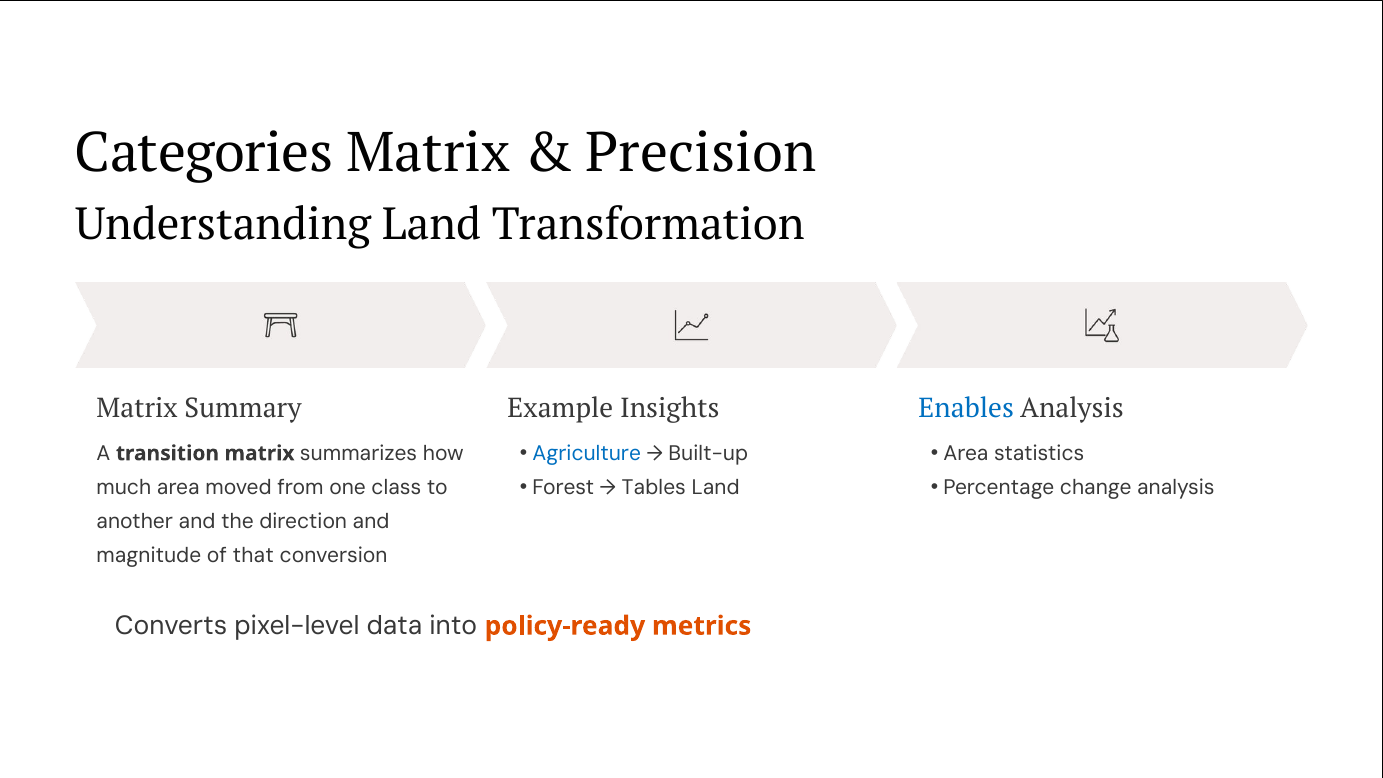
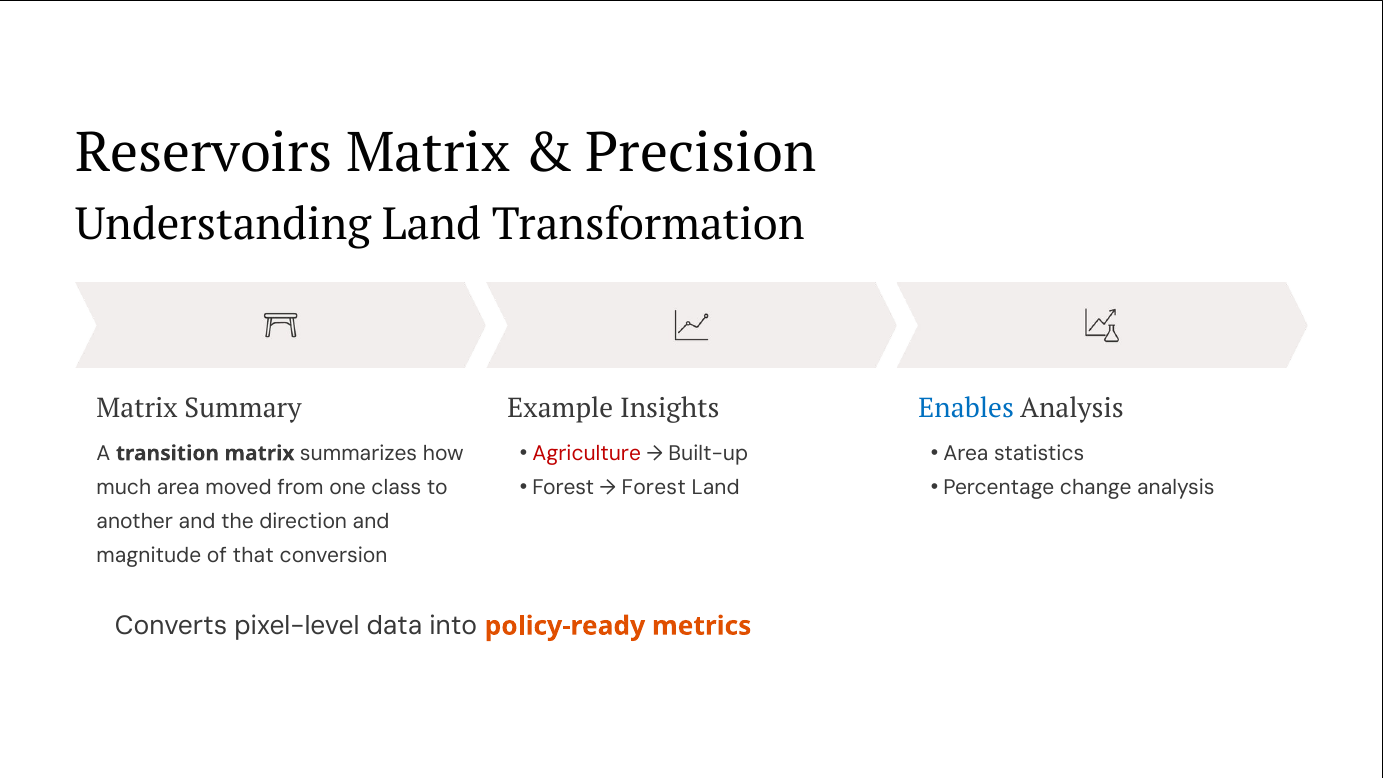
Categories: Categories -> Reservoirs (204, 153)
Agriculture colour: blue -> red (587, 453)
Tables: Tables -> Forest (654, 488)
